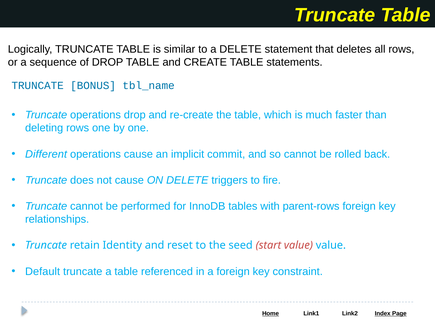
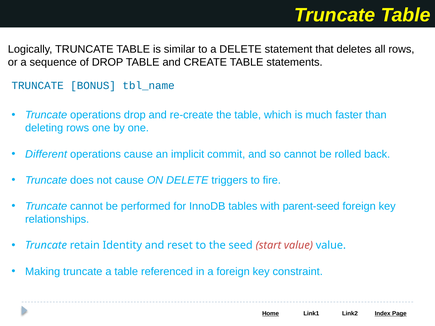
parent-rows: parent-rows -> parent-seed (311, 206)
Default: Default -> Making (43, 272)
